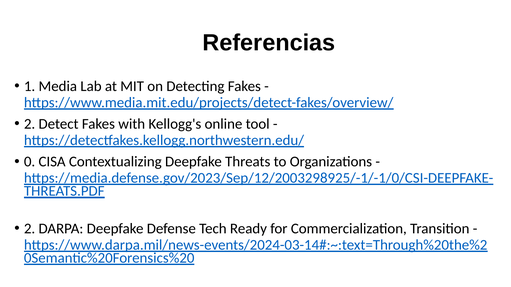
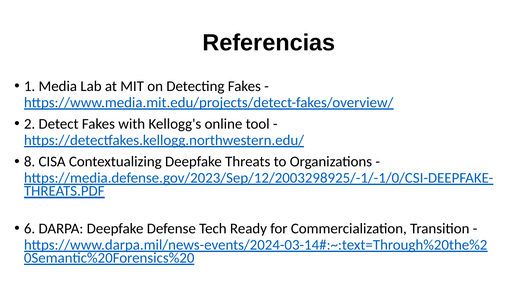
0: 0 -> 8 (30, 162)
2: 2 -> 6 (30, 229)
